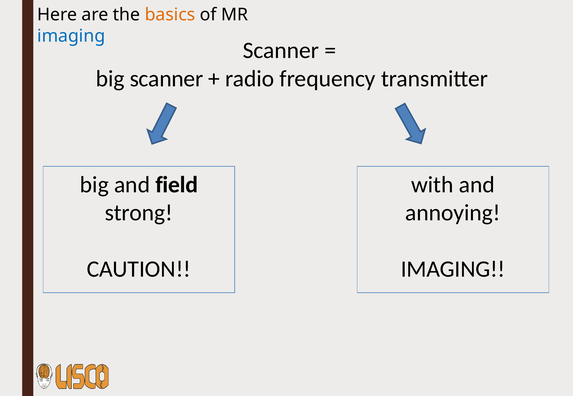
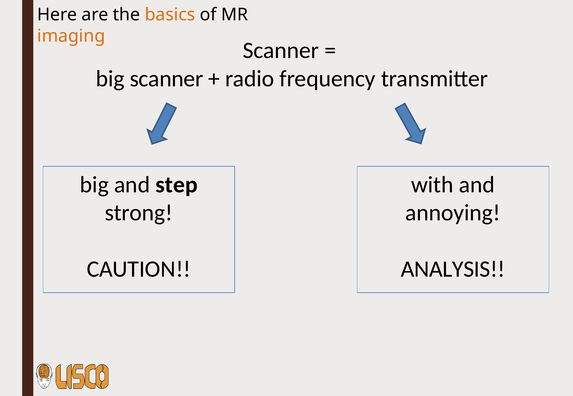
imaging colour: blue -> orange (71, 36)
field: field -> step (177, 185)
IMAGING: IMAGING -> ANALYSIS (453, 270)
